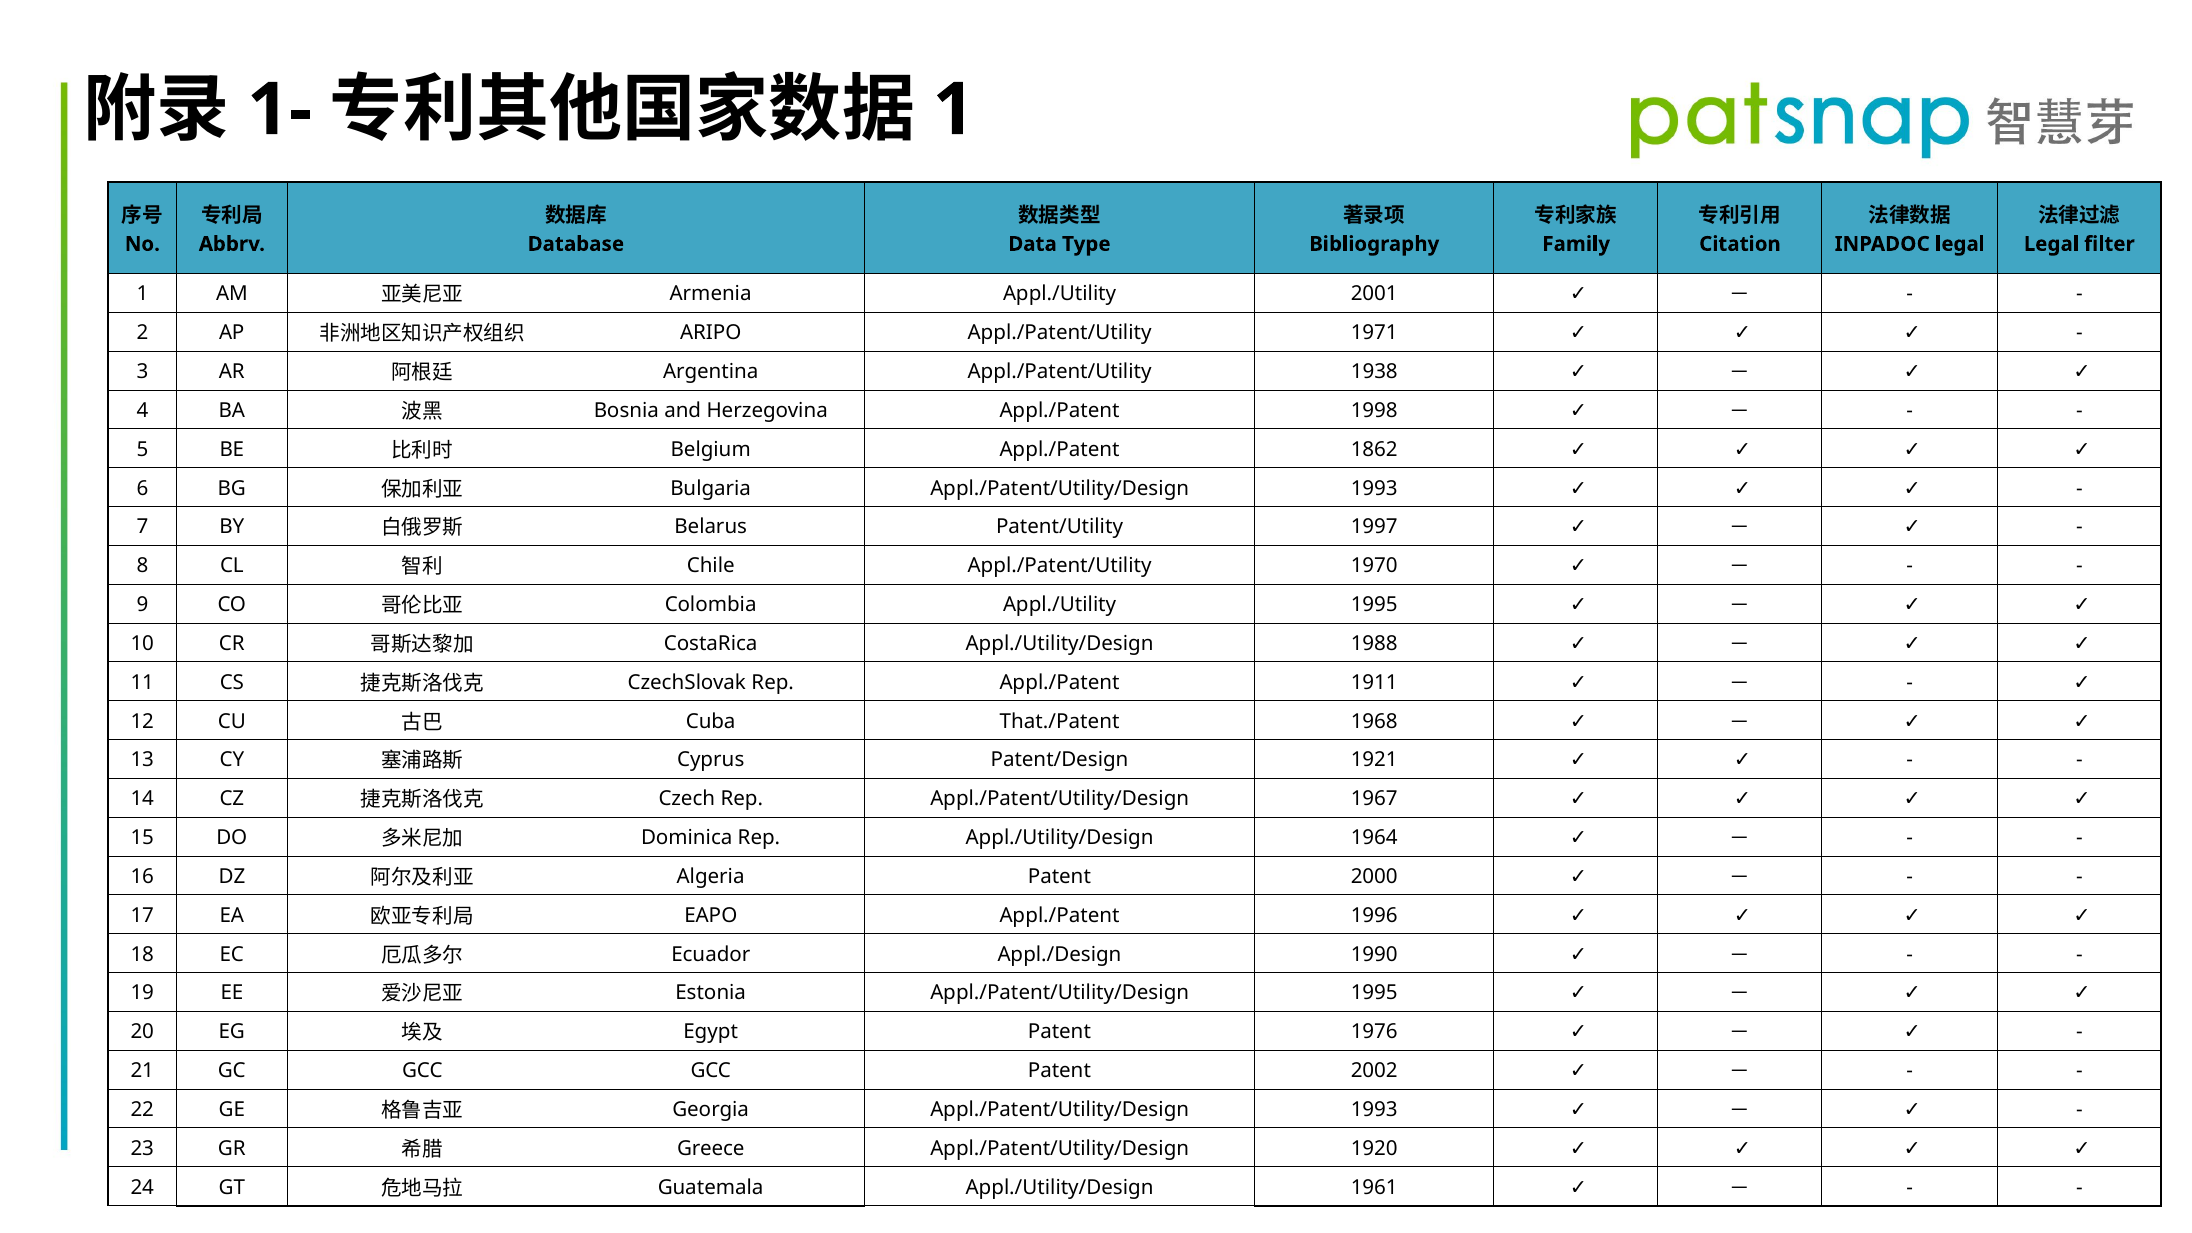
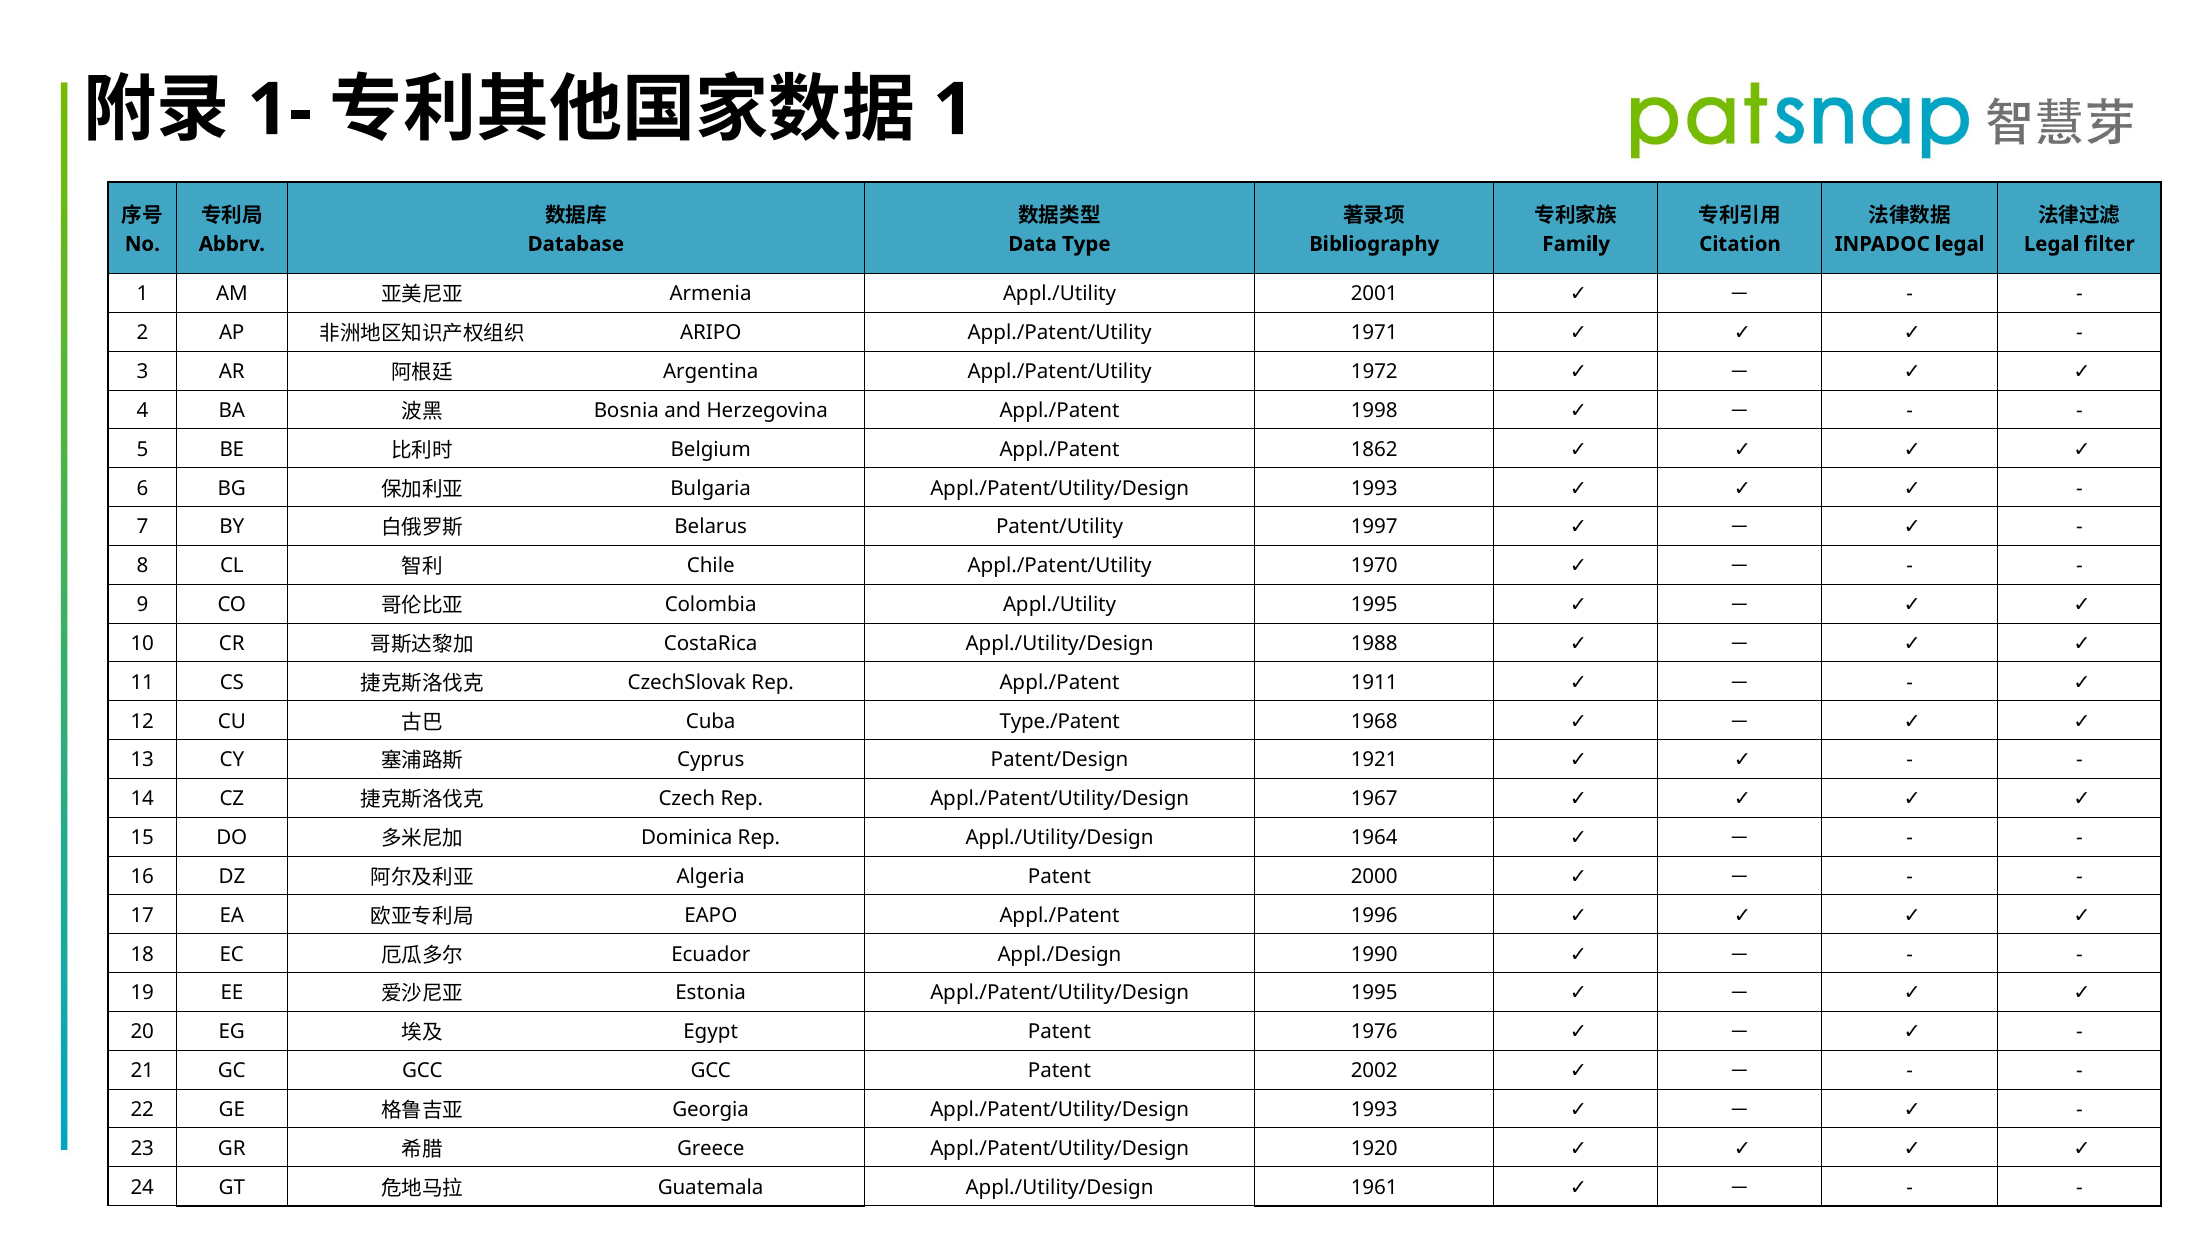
1938: 1938 -> 1972 (1374, 372)
That./Patent: That./Patent -> Type./Patent (1060, 721)
